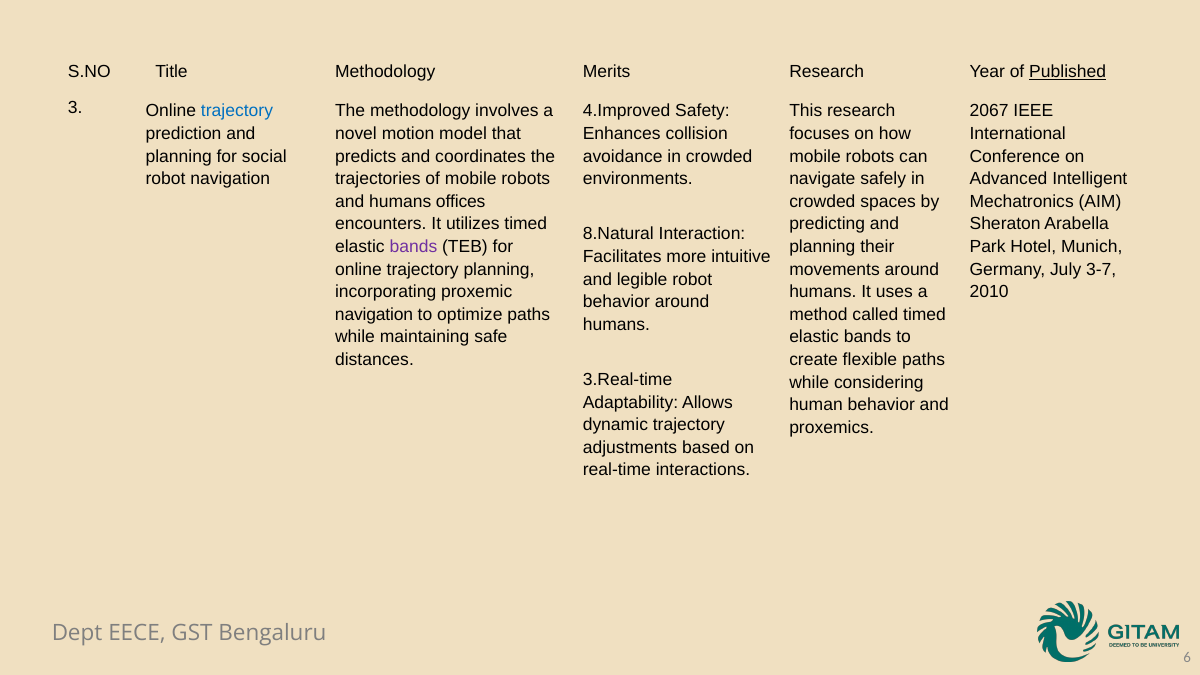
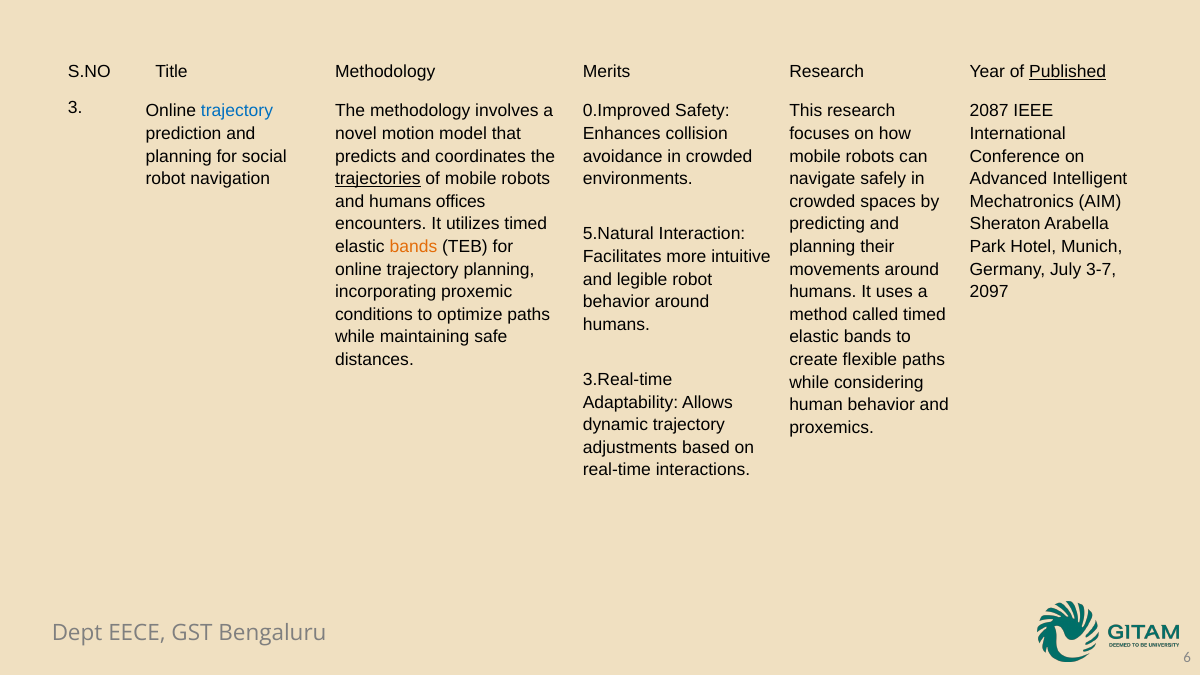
4.Improved: 4.Improved -> 0.Improved (627, 111)
2067: 2067 -> 2087 (989, 111)
trajectories underline: none -> present (378, 179)
8.Natural: 8.Natural -> 5.Natural (618, 234)
bands colour: purple -> orange (413, 247)
2010: 2010 -> 2097 (989, 292)
navigation: navigation -> conditions (374, 315)
